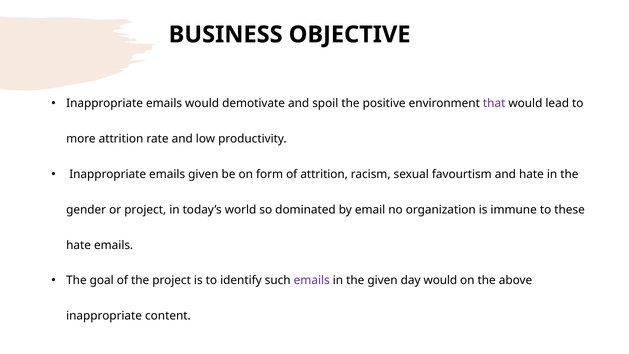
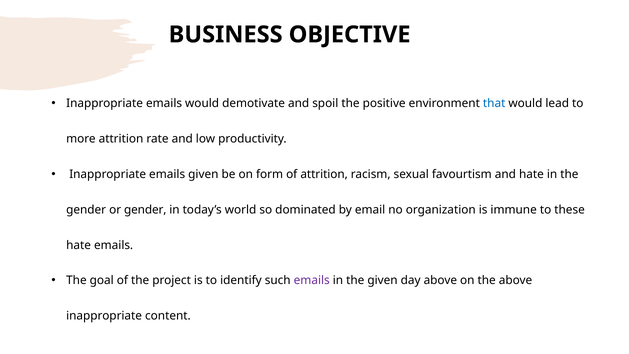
that colour: purple -> blue (494, 103)
or project: project -> gender (145, 210)
day would: would -> above (440, 280)
